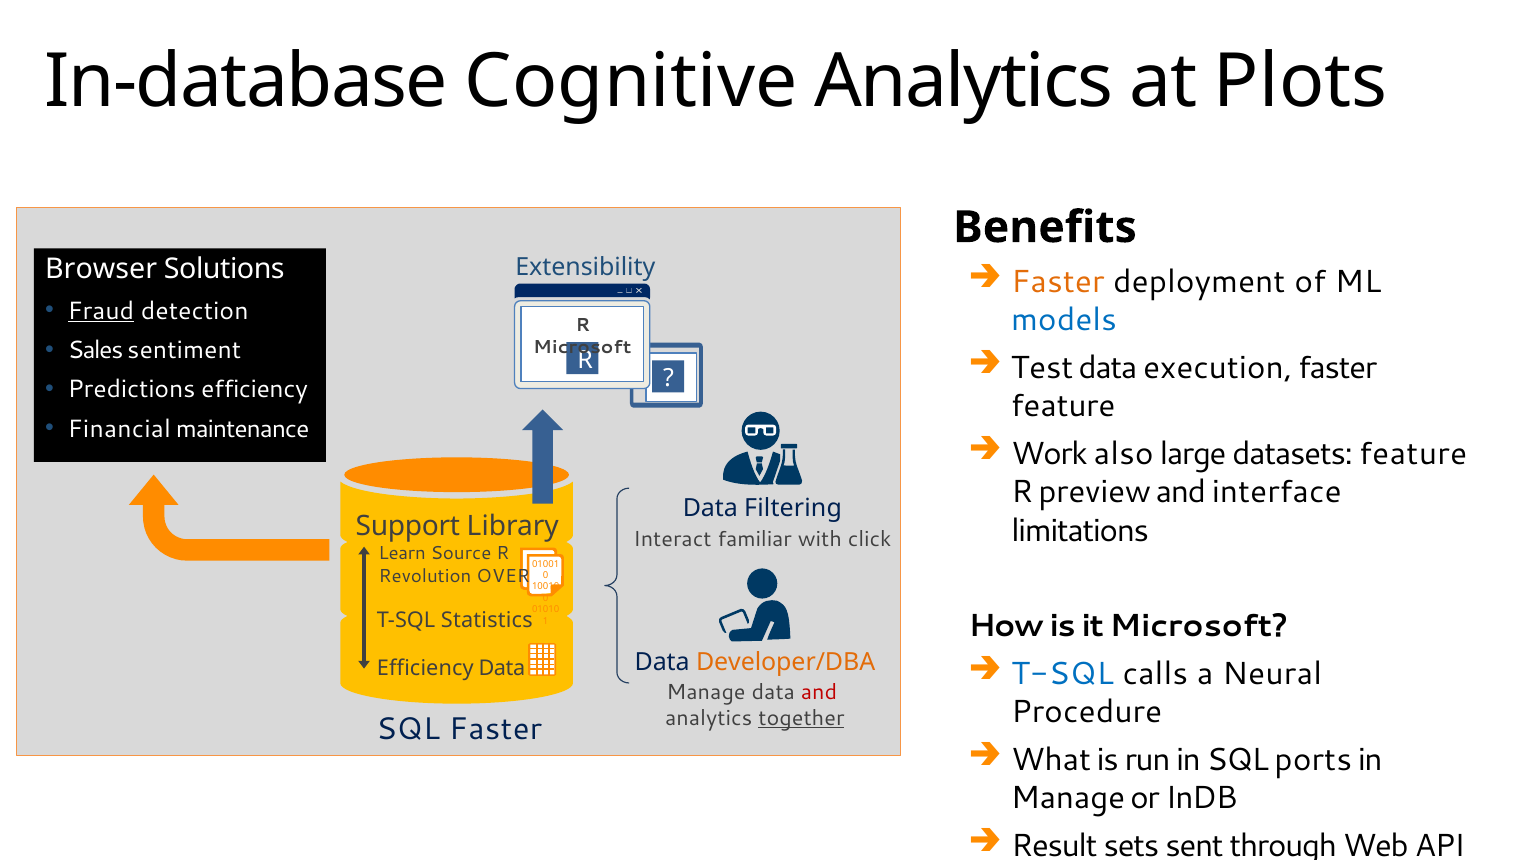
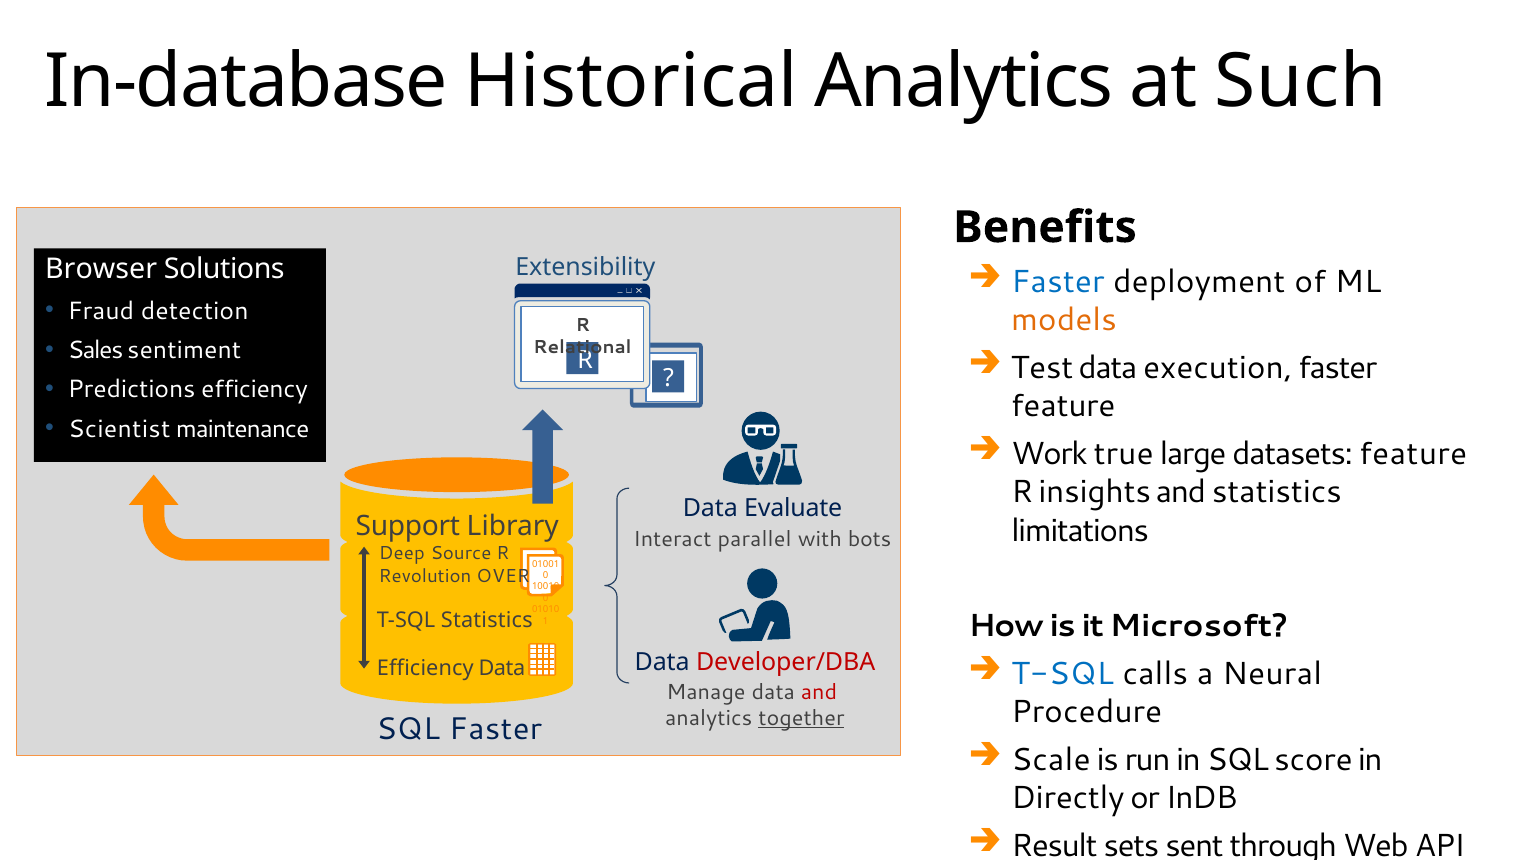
Cognitive: Cognitive -> Historical (631, 82)
Plots: Plots -> Such (1301, 82)
Faster colour: orange -> blue (1058, 282)
Fraud underline: present -> none (101, 311)
models colour: blue -> orange (1064, 320)
Microsoft: Microsoft -> Relational (582, 347)
Financial: Financial -> Scientist (119, 429)
also: also -> true (1124, 454)
preview: preview -> insights (1095, 492)
and interface: interface -> statistics (1277, 492)
Filtering: Filtering -> Evaluate (793, 508)
familiar: familiar -> parallel (755, 540)
click: click -> bots (870, 540)
Learn: Learn -> Deep (402, 554)
Developer/DBA colour: orange -> red (786, 662)
What: What -> Scale (1051, 760)
ports: ports -> score (1313, 760)
Manage: Manage -> Directly (1068, 798)
